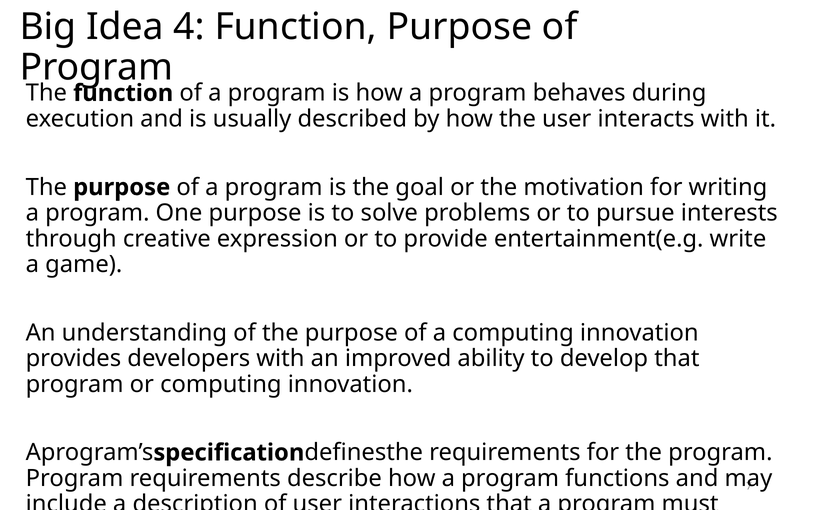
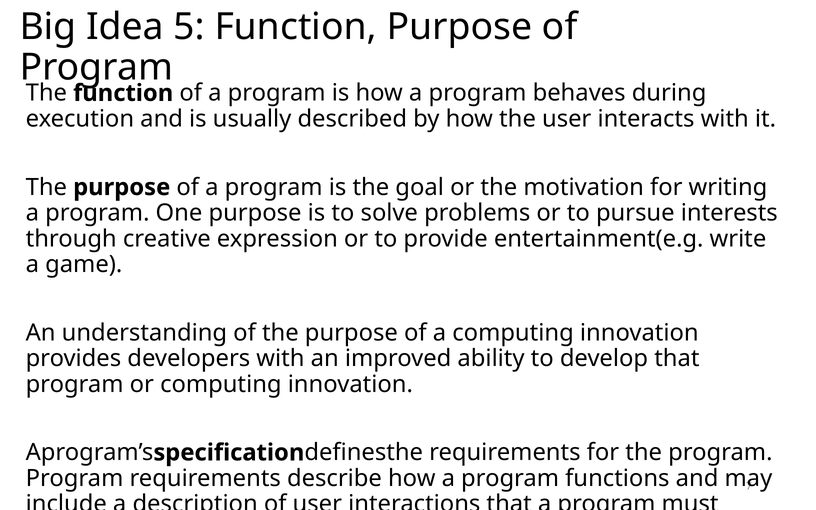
4: 4 -> 5 (189, 27)
